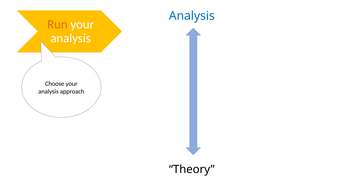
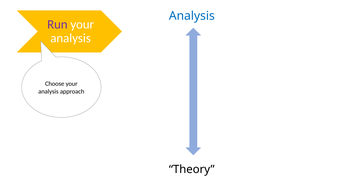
Run colour: orange -> purple (57, 24)
